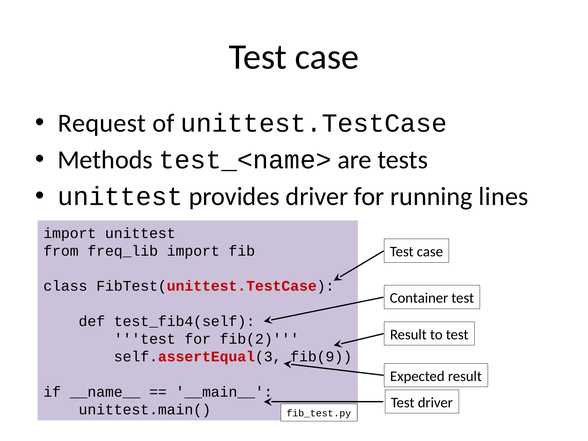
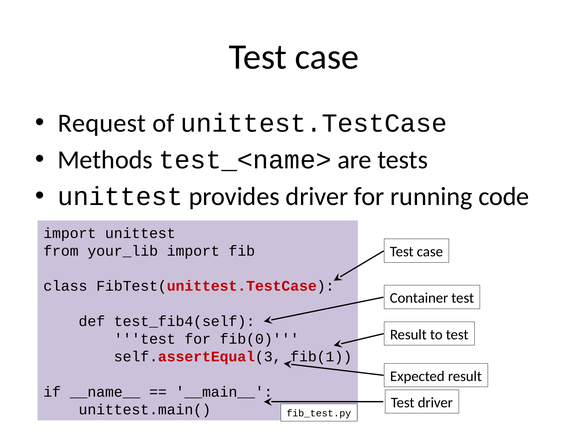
lines: lines -> code (504, 197)
freq_lib: freq_lib -> your_lib (123, 251)
fib(2: fib(2 -> fib(0 (259, 339)
fib(9: fib(9 -> fib(1 (321, 357)
